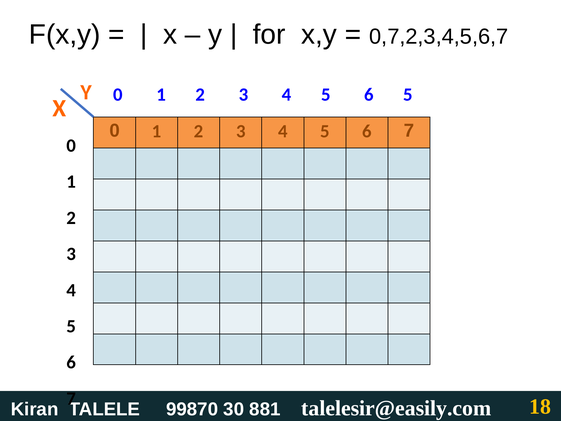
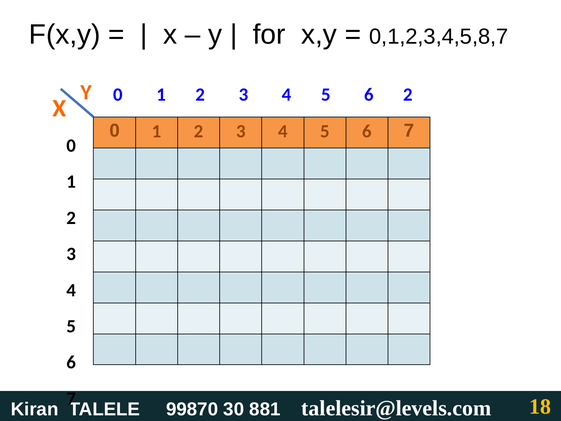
0,7,2,3,4,5,6,7: 0,7,2,3,4,5,6,7 -> 0,1,2,3,4,5,8,7 (439, 37)
6 5: 5 -> 2 (408, 95)
talelesir@easily.com: talelesir@easily.com -> talelesir@levels.com (396, 408)
